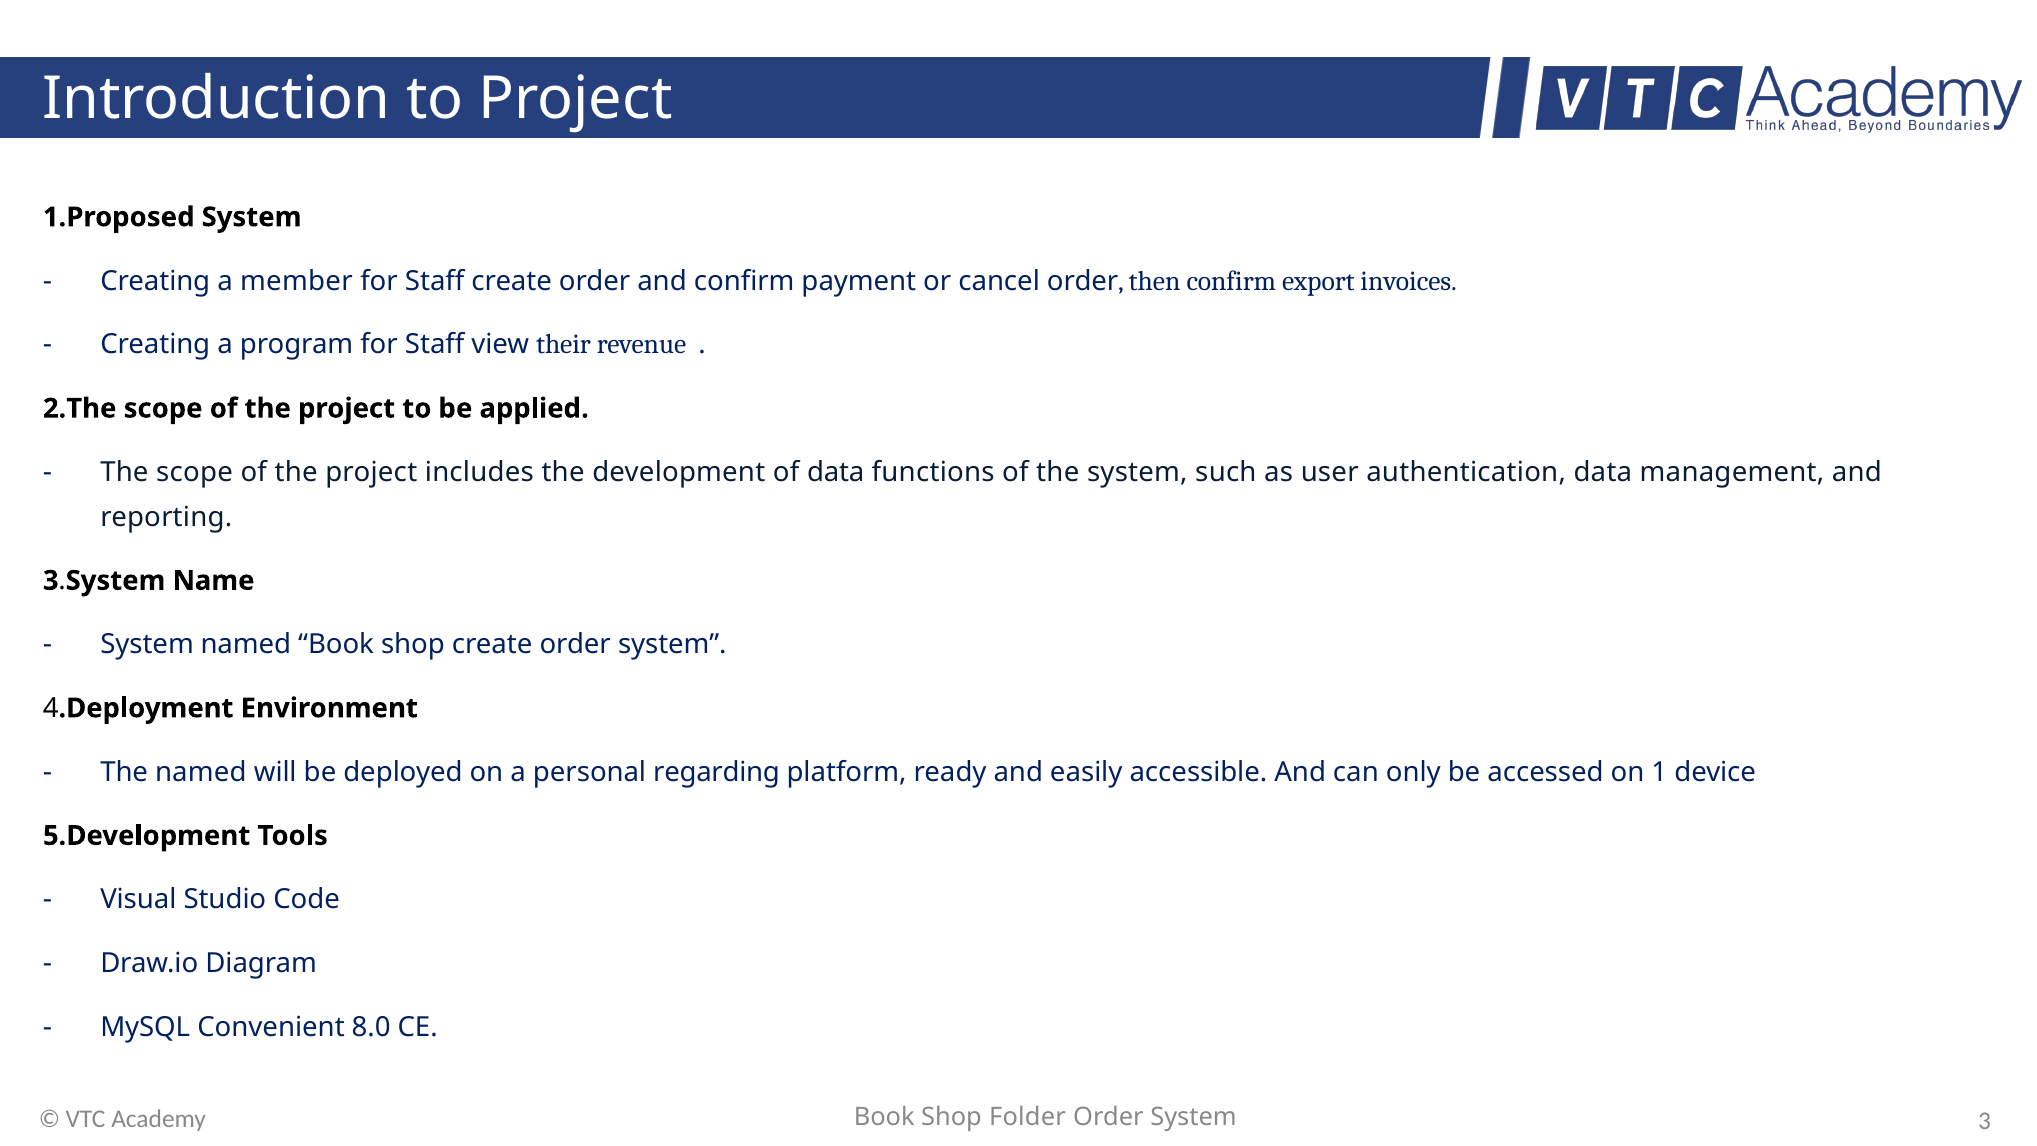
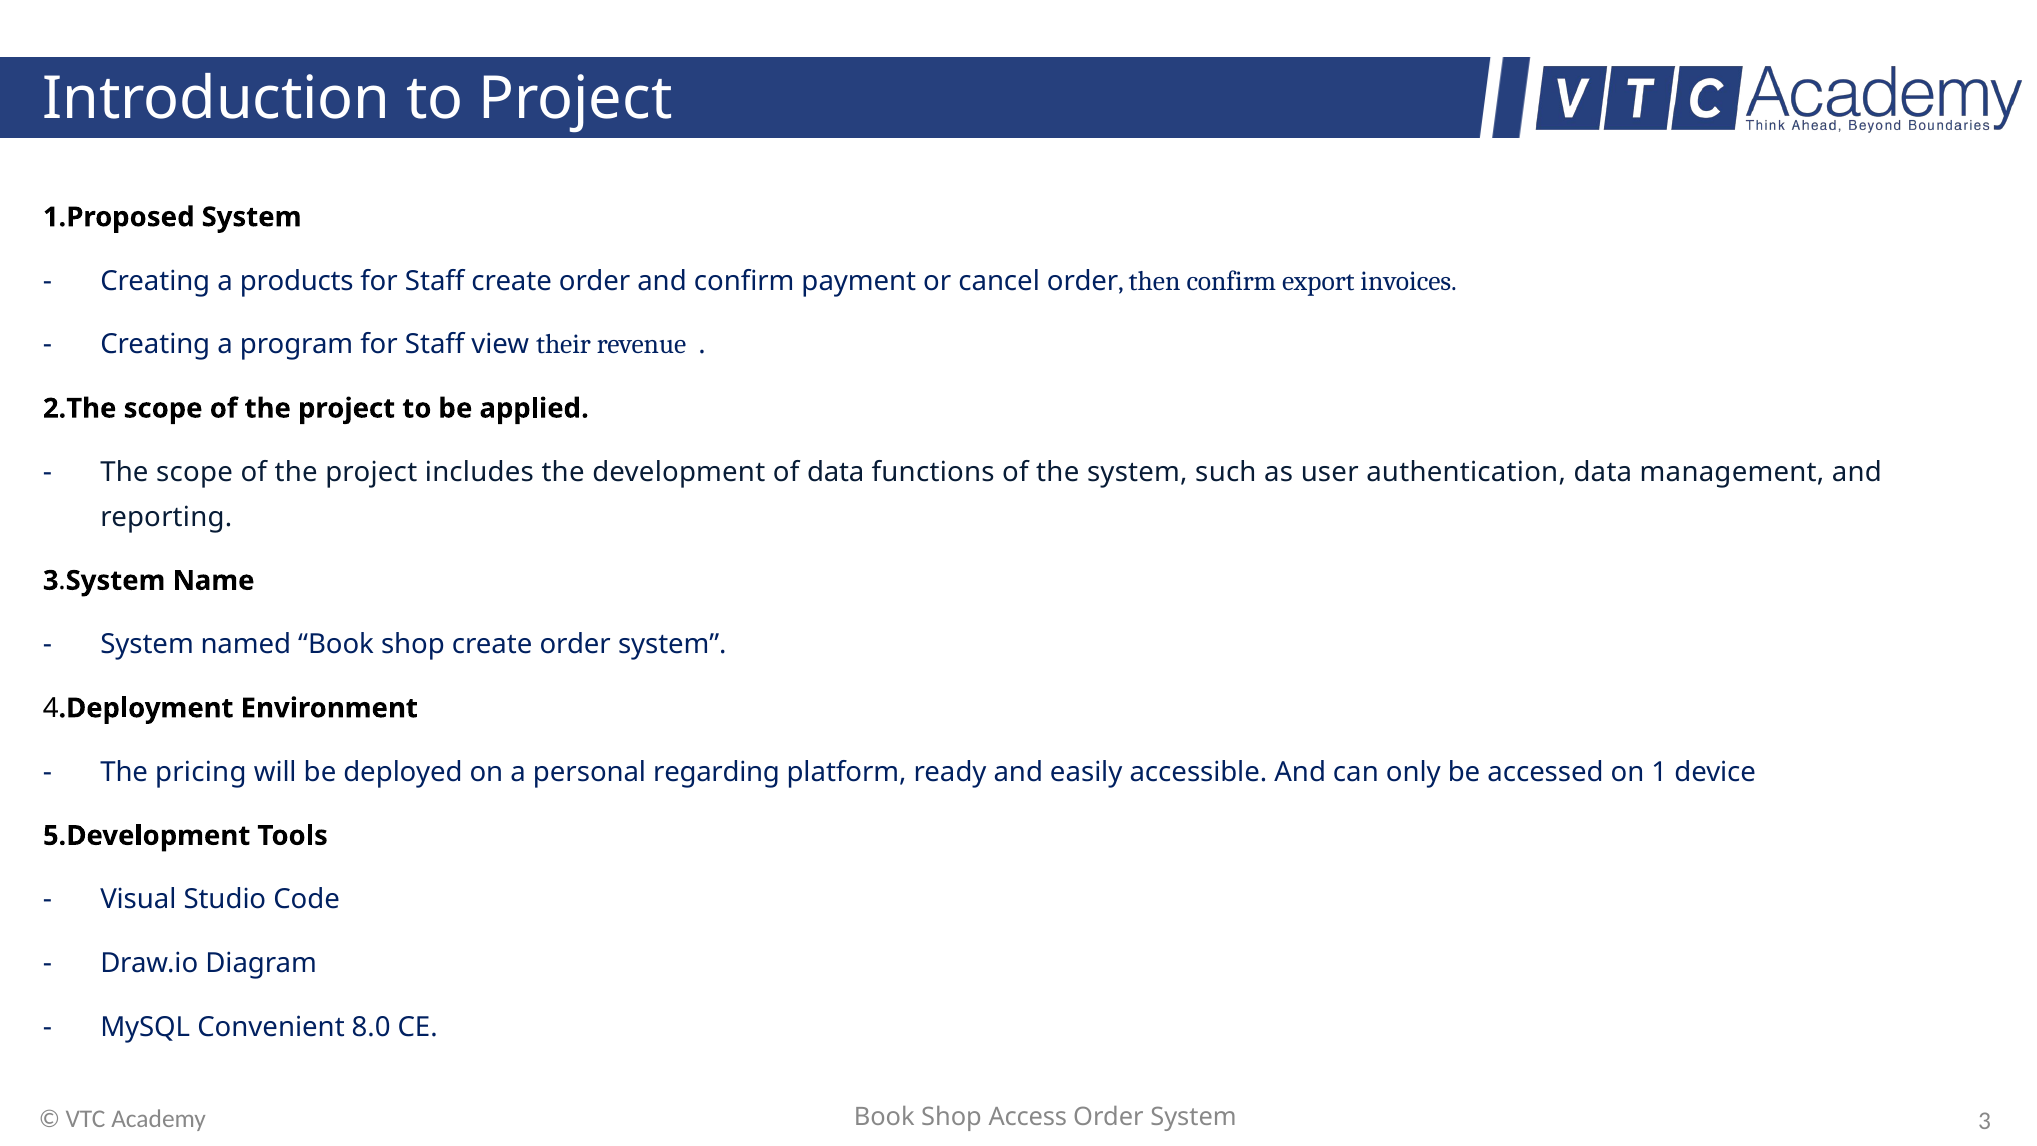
member: member -> products (297, 281)
The named: named -> pricing (201, 772)
Folder: Folder -> Access (1028, 1117)
